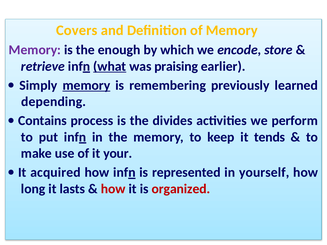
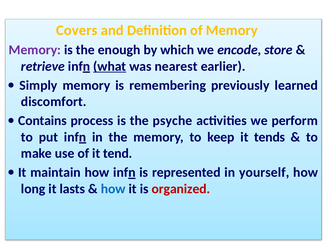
praising: praising -> nearest (176, 66)
memory underline: present -> none (86, 85)
depending: depending -> discomfort (54, 102)
divides: divides -> psyche (173, 121)
your: your -> tend (118, 154)
acquired: acquired -> maintain (56, 173)
how colour: red -> blue (113, 189)
